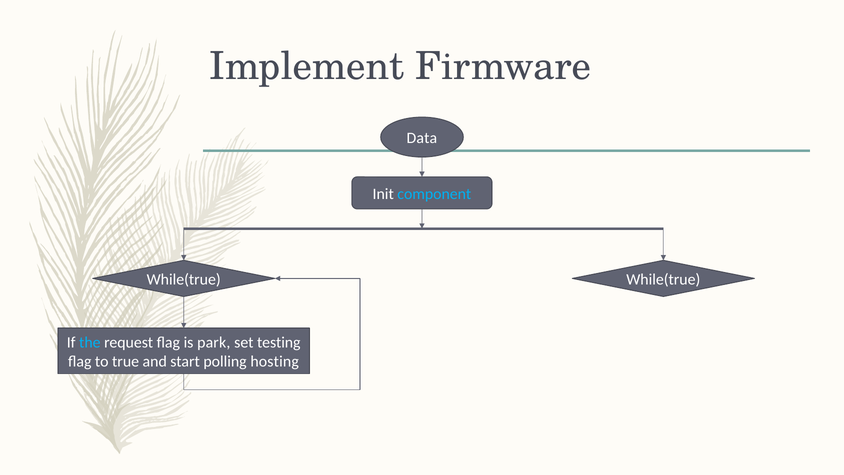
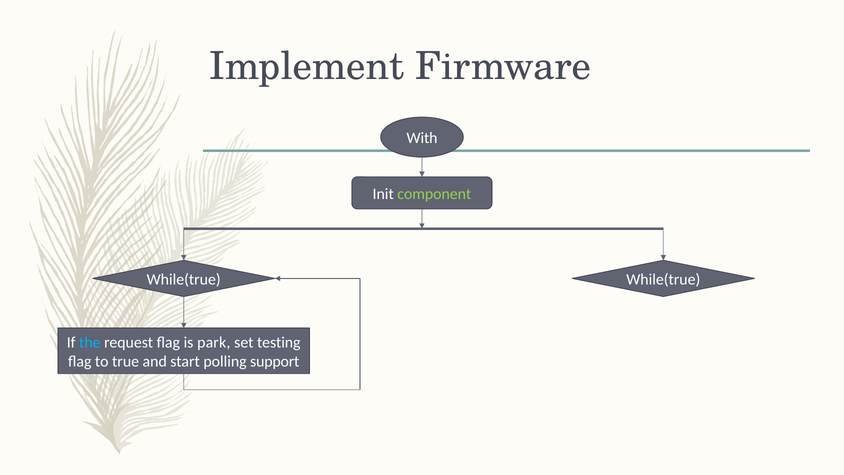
Data: Data -> With (422, 138)
component colour: light blue -> light green (434, 194)
hosting: hosting -> support (275, 361)
